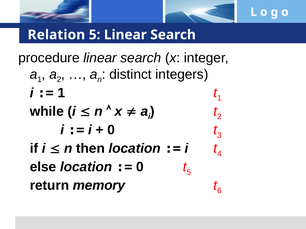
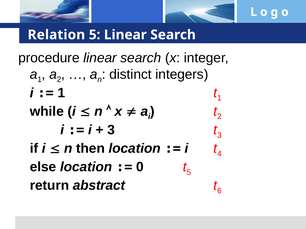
0: 0 -> 3 (111, 130)
memory: memory -> abstract (99, 186)
